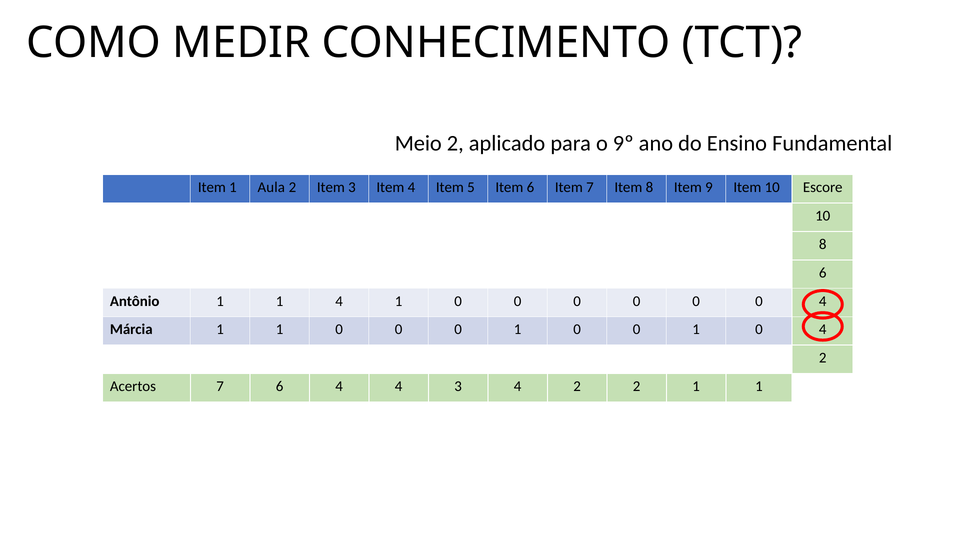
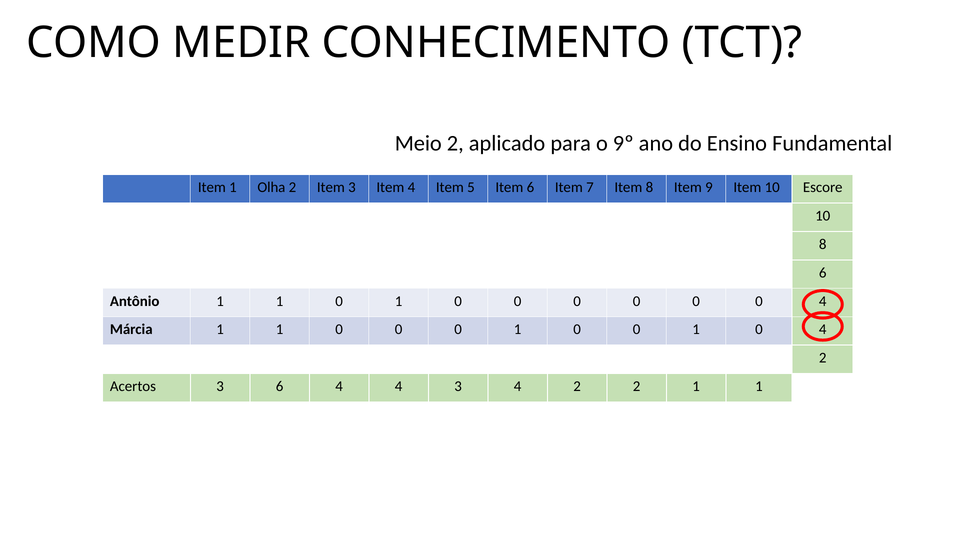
Aula: Aula -> Olha (271, 188)
Antônio 1 1 4: 4 -> 0 (339, 301)
Acertos 7: 7 -> 3 (220, 387)
